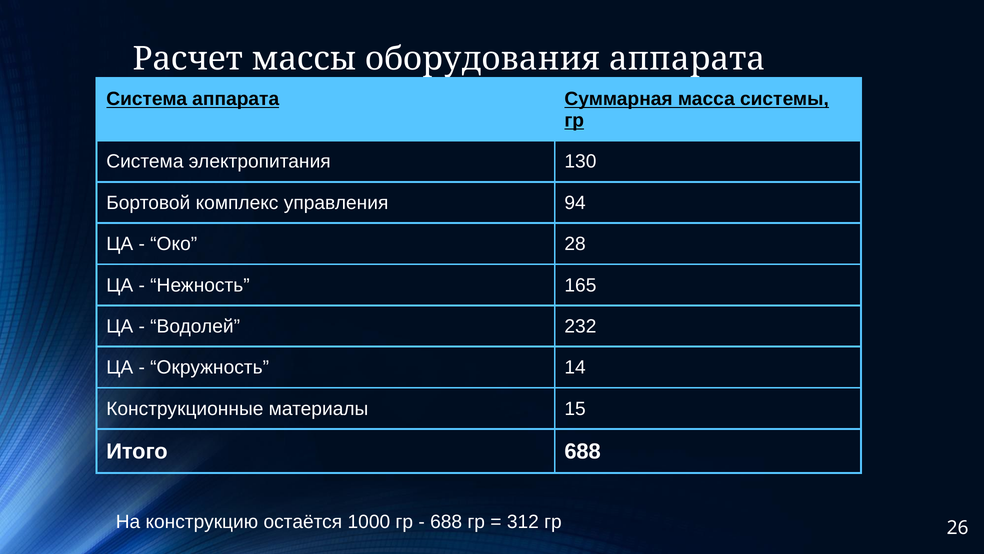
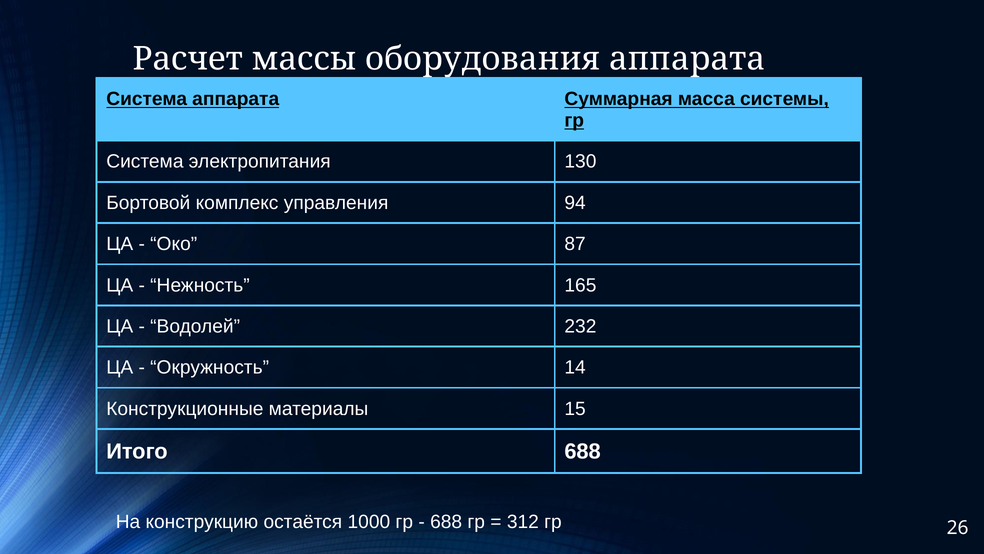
28: 28 -> 87 (575, 244)
